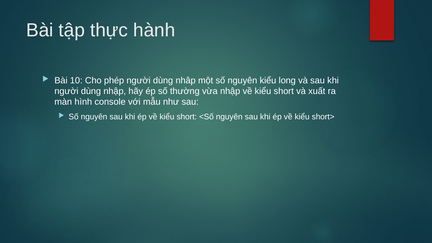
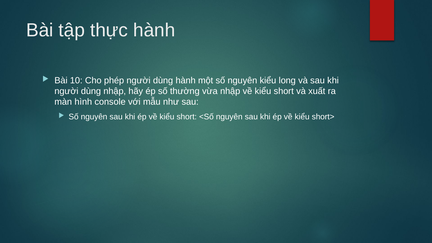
dùng nhâp: nhâp -> hành (186, 80)
